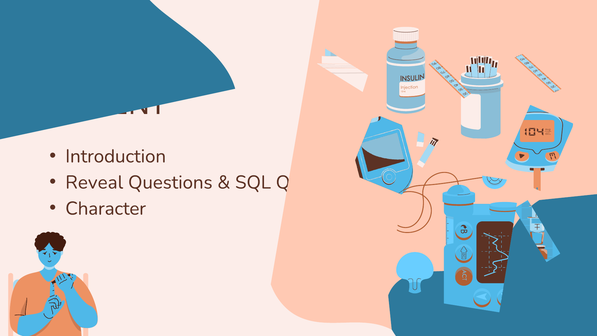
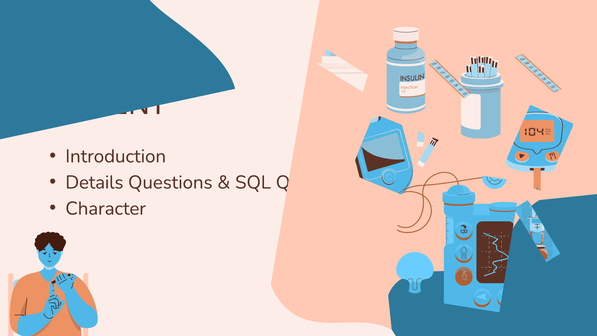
Reveal: Reveal -> Details (94, 182)
